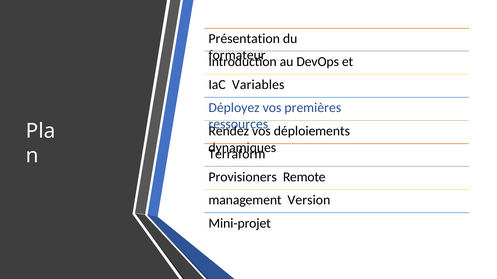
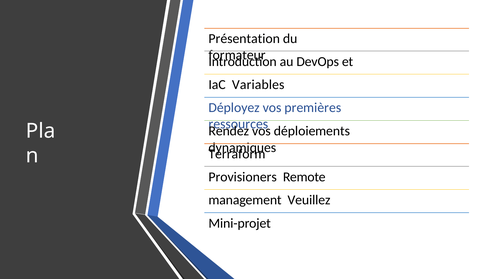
Version: Version -> Veuillez (309, 200)
